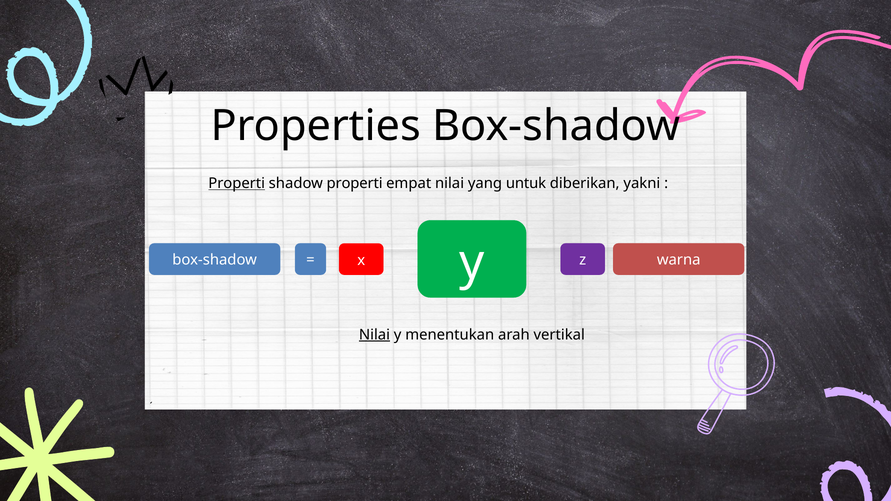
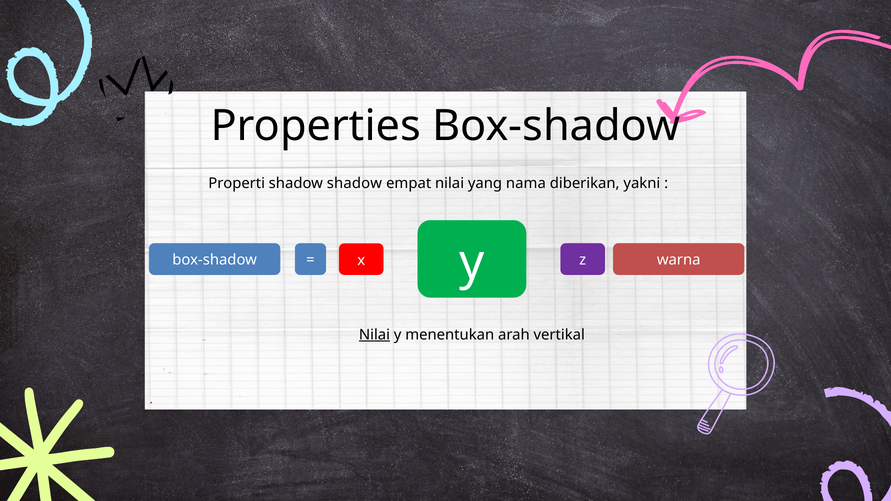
Properti underline: present -> none (237, 183)
shadow properti: properti -> shadow (354, 183)
untuk: untuk -> nama (526, 183)
